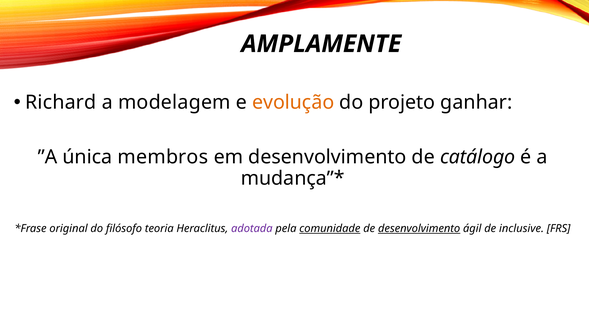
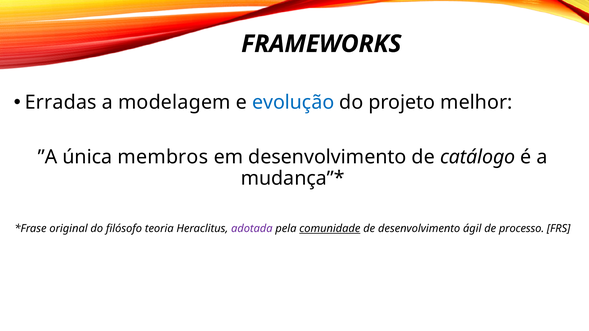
AMPLAMENTE: AMPLAMENTE -> FRAMEWORKS (321, 44)
Richard: Richard -> Erradas (61, 103)
evolução colour: orange -> blue (293, 103)
ganhar: ganhar -> melhor (476, 103)
desenvolvimento underline: present -> none (419, 229)
inclusive: inclusive -> processo (522, 229)
